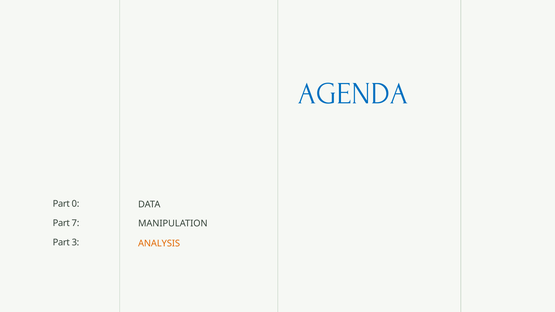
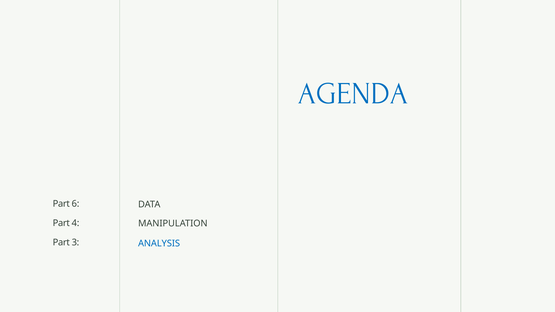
0: 0 -> 6 (75, 204)
7: 7 -> 4 (75, 223)
ANALYSIS colour: orange -> blue (159, 244)
